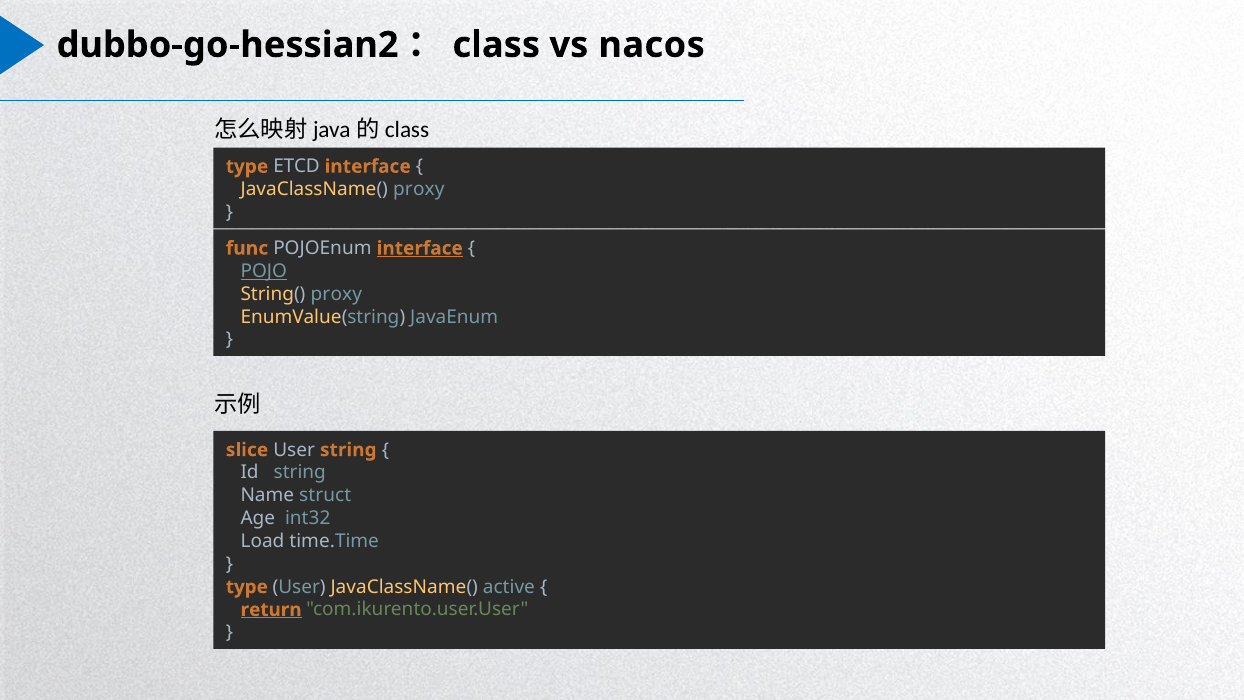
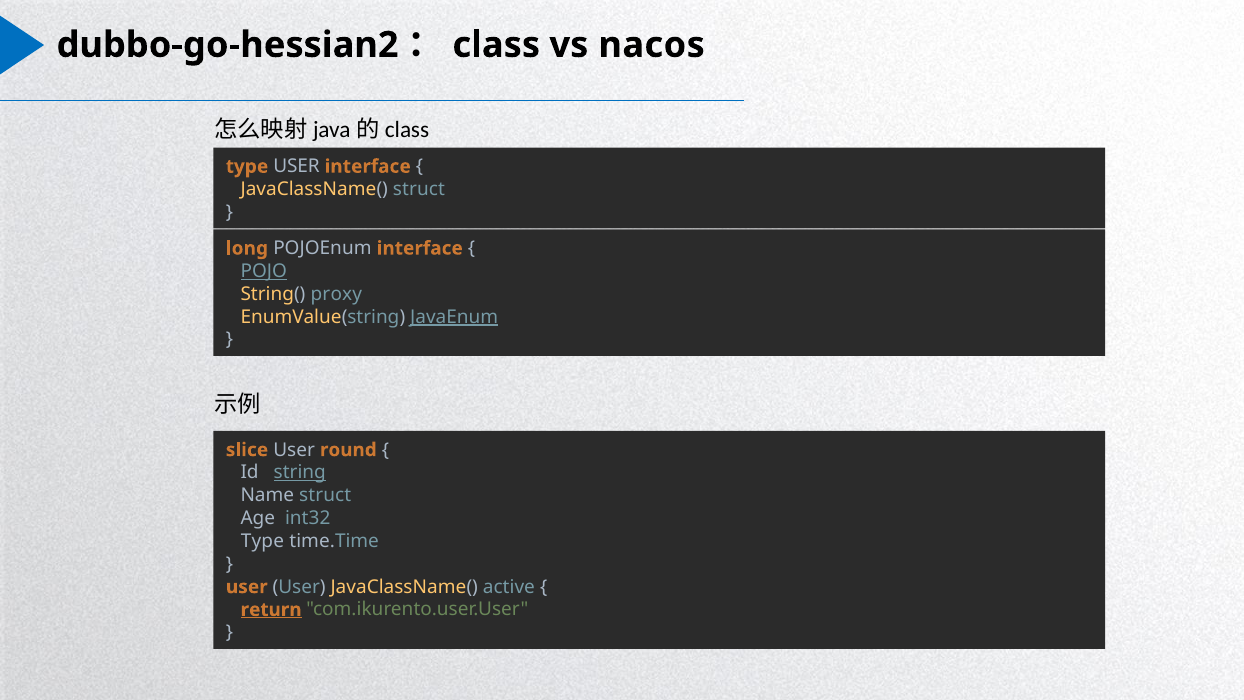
type ETCD: ETCD -> USER (296, 166)
JavaClassName( proxy: proxy -> struct (419, 189)
func: func -> long (247, 248)
interface underline: present -> none (420, 248)
JavaEnum underline: none -> present (454, 317)
User string: string -> round (348, 450)
string underline: none -> present (300, 473)
Load: Load -> Type (262, 541)
type: type -> user (247, 587)
